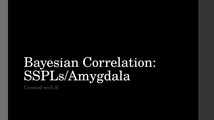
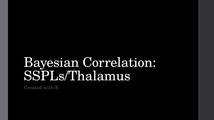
SSPLs/Amygdala: SSPLs/Amygdala -> SSPLs/Thalamus (77, 76)
